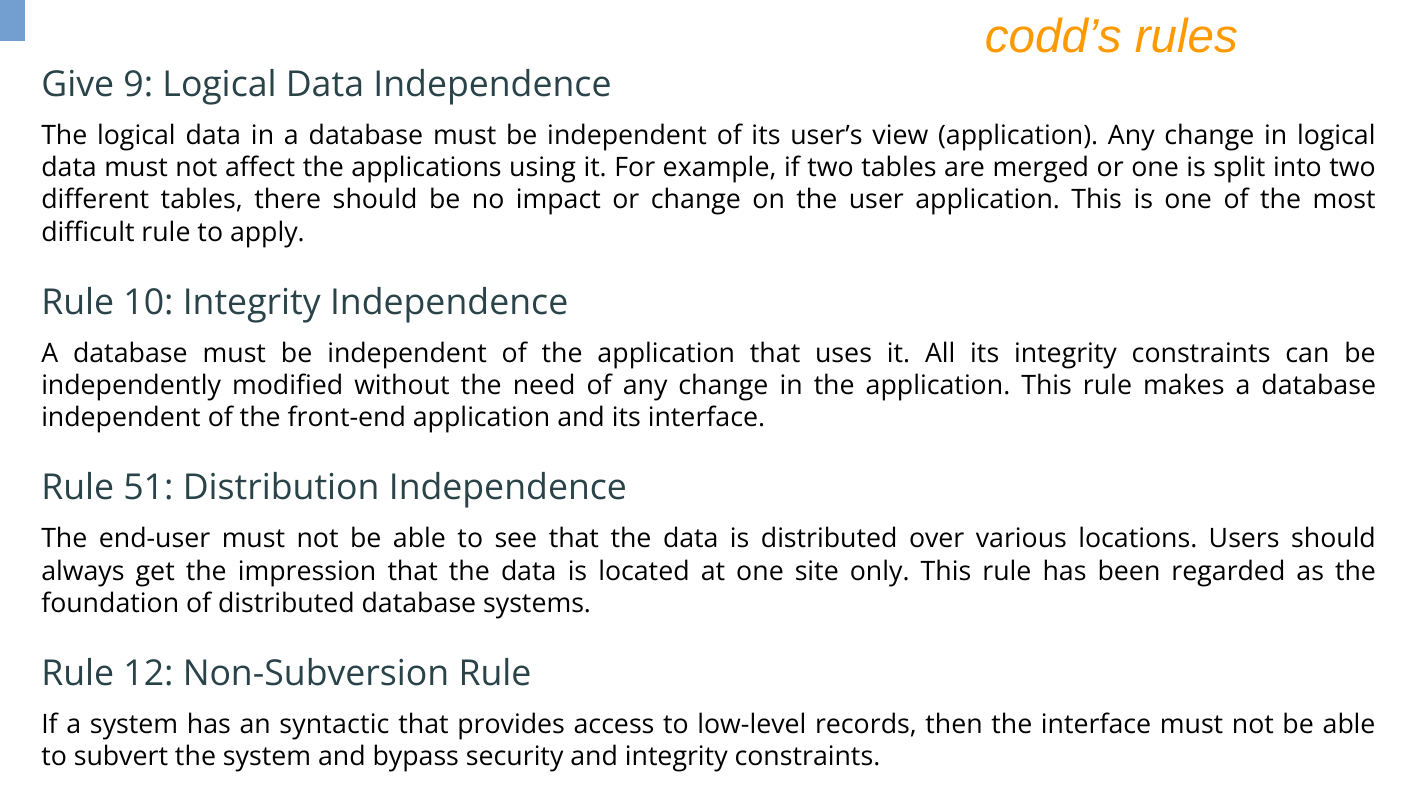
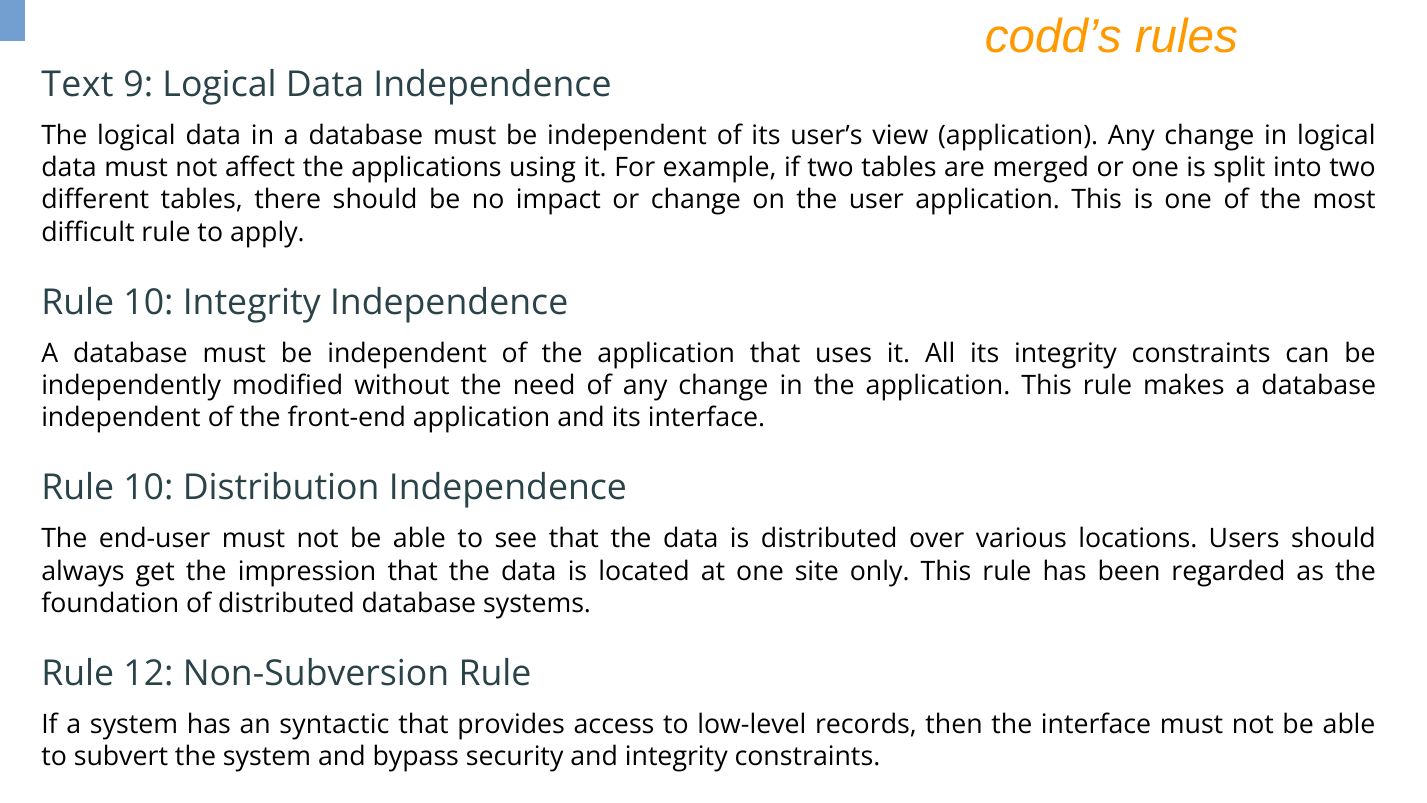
Give: Give -> Text (78, 85)
51: 51 -> 10 (148, 488)
